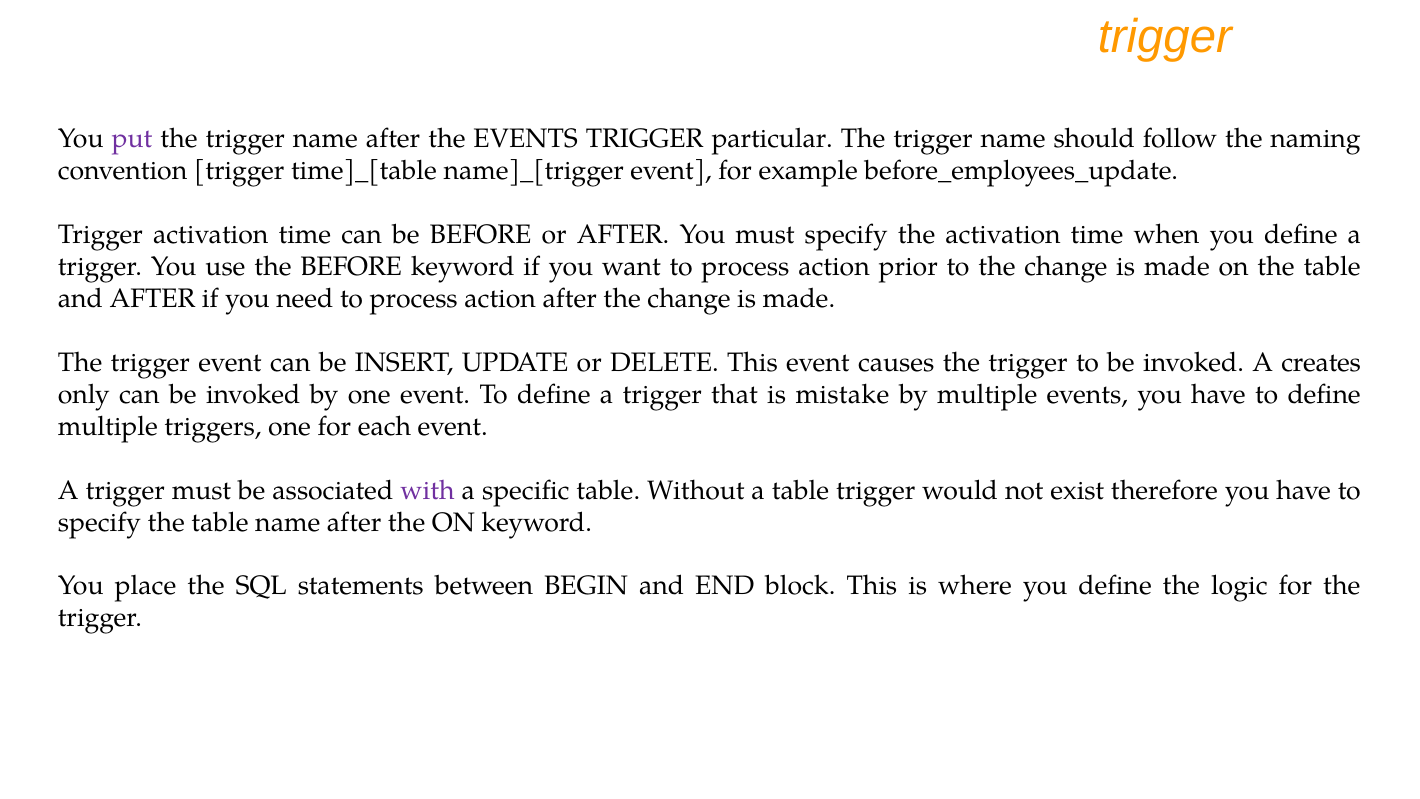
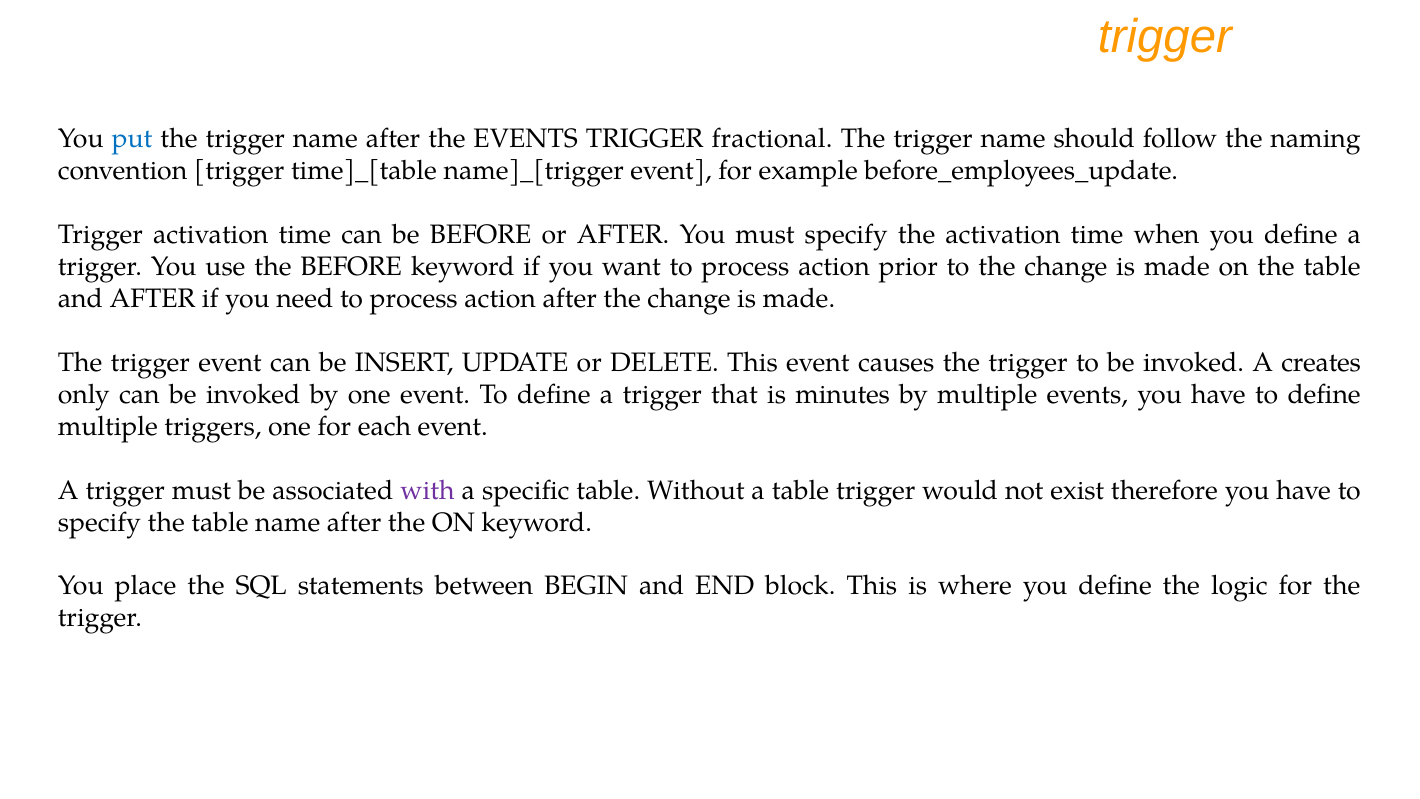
put colour: purple -> blue (132, 139)
particular: particular -> fractional (772, 139)
mistake: mistake -> minutes (843, 394)
